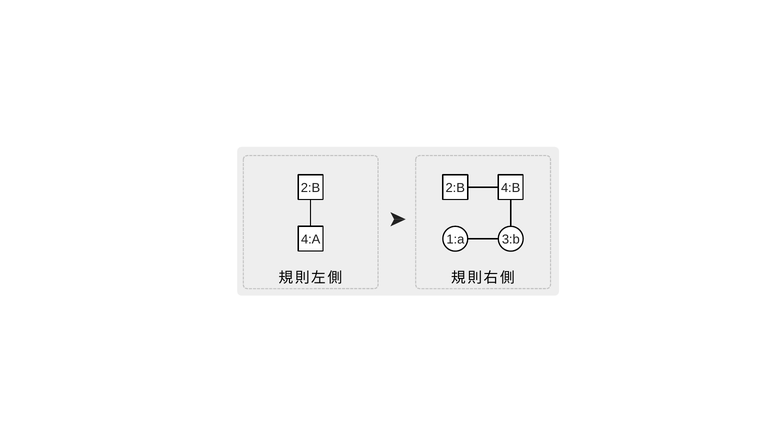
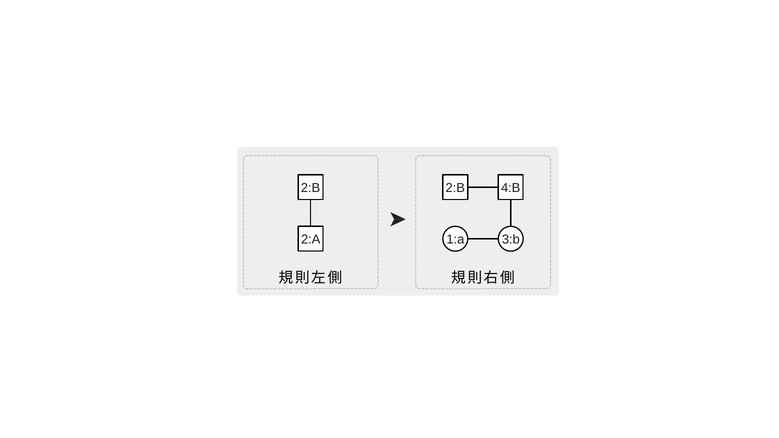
4:A: 4:A -> 2:A (311, 240)
